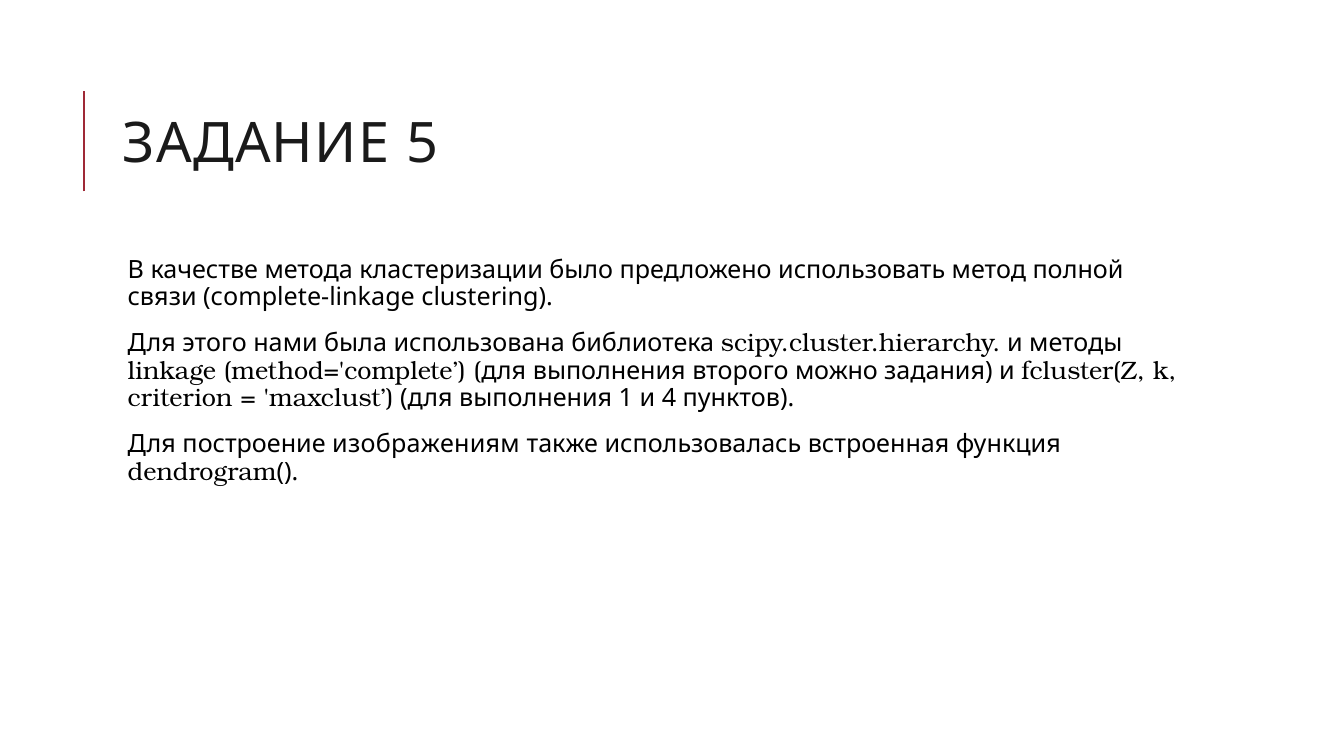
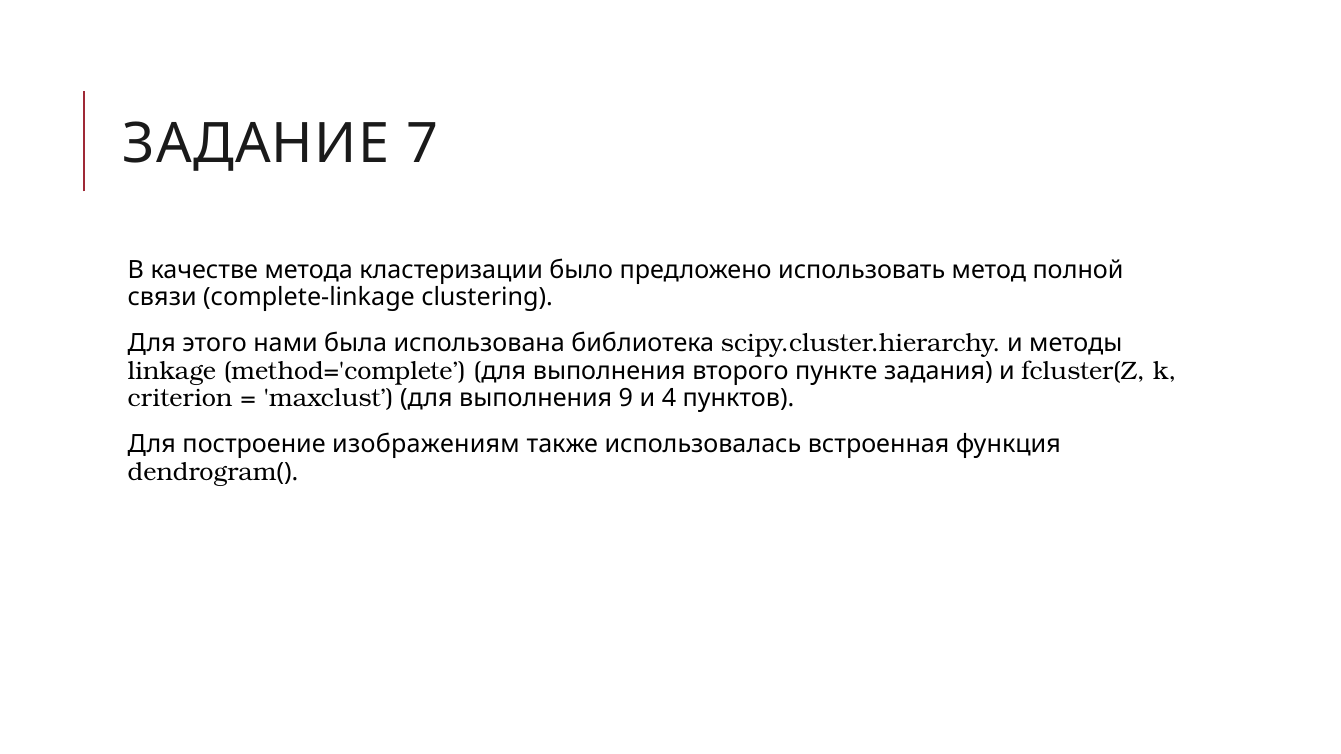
5: 5 -> 7 (423, 144)
можно: можно -> пункте (836, 371)
1: 1 -> 9 (626, 398)
